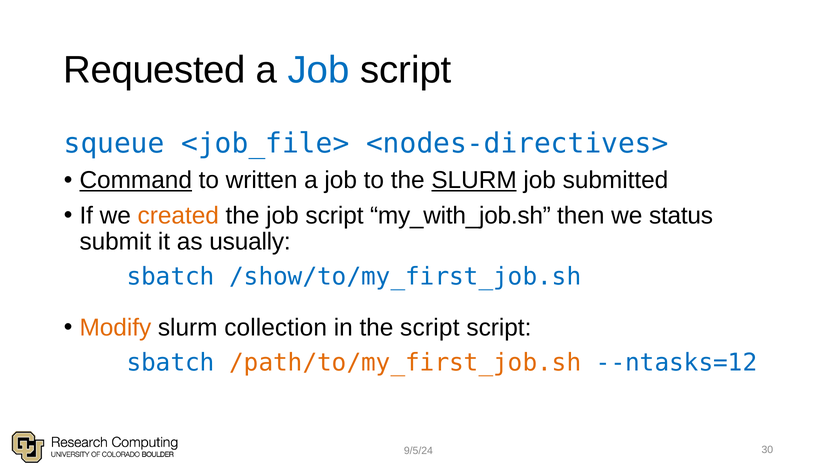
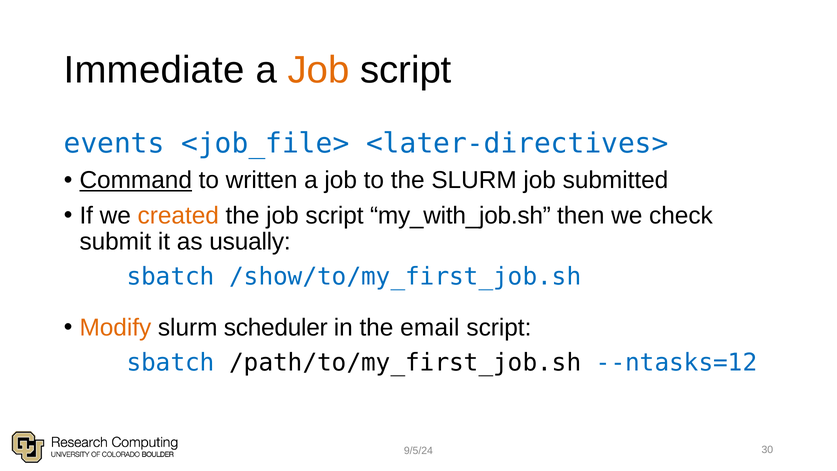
Requested: Requested -> Immediate (154, 70)
Job colour: blue -> orange (318, 70)
squeue: squeue -> events (114, 143)
<nodes-directives>: <nodes-directives> -> <later-directives> (517, 143)
SLURM underline: present -> none (474, 180)
status: status -> check (681, 215)
collection: collection -> scheduler (276, 327)
the script: script -> email (430, 327)
/path/to/my_first_job.sh colour: orange -> black (405, 363)
